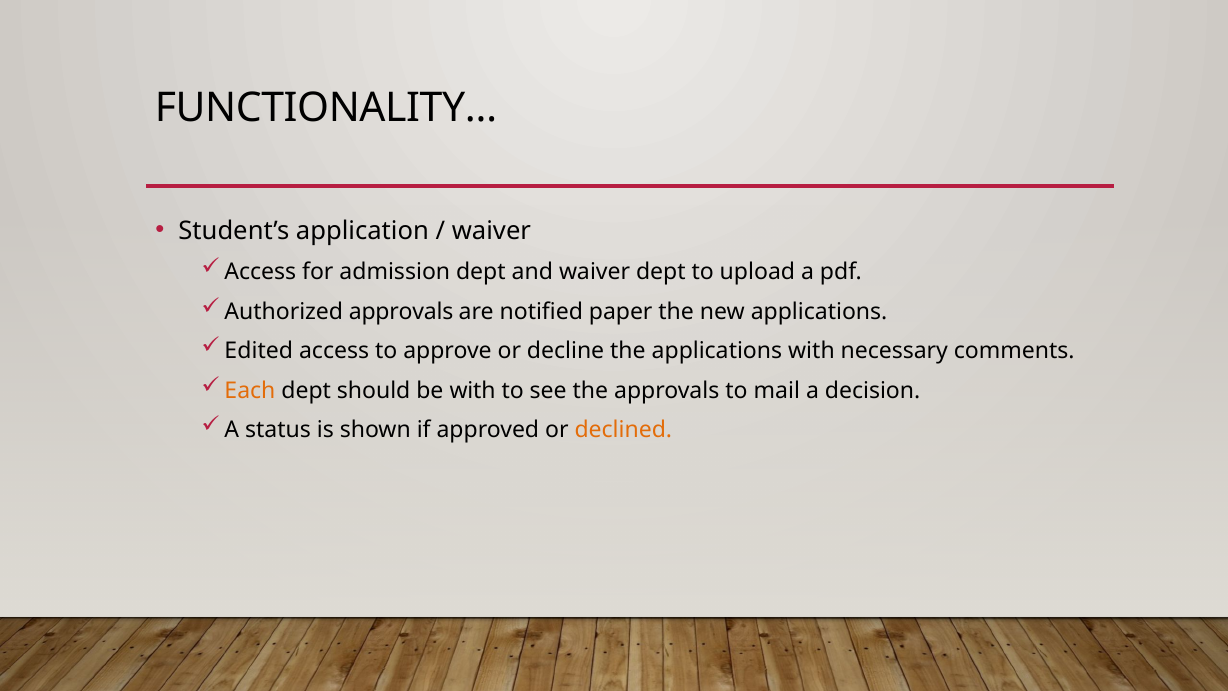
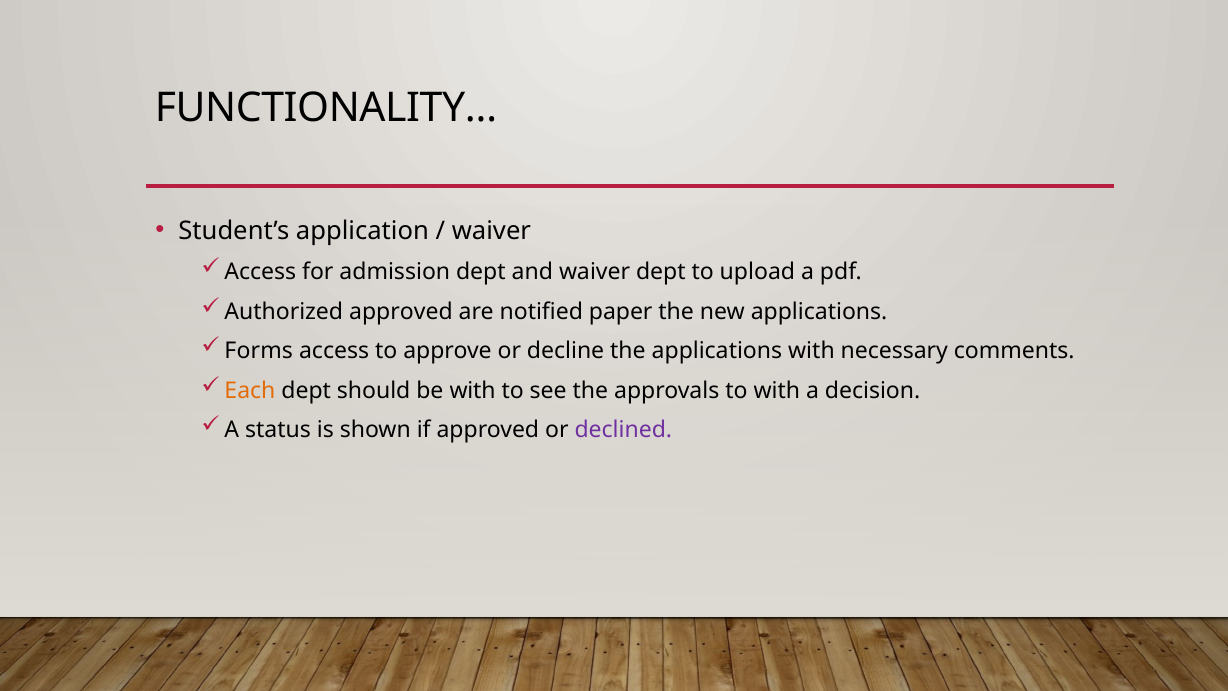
Authorized approvals: approvals -> approved (401, 311)
Edited: Edited -> Forms (259, 351)
to mail: mail -> with (777, 390)
declined colour: orange -> purple (623, 430)
